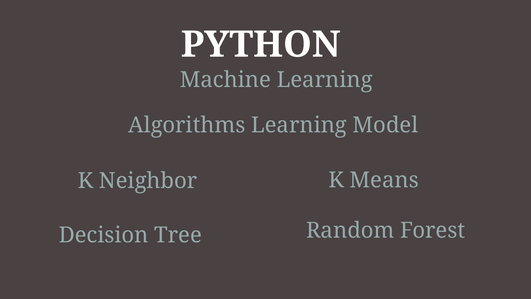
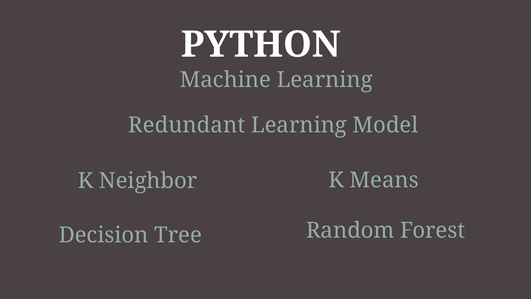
Algorithms: Algorithms -> Redundant (187, 125)
